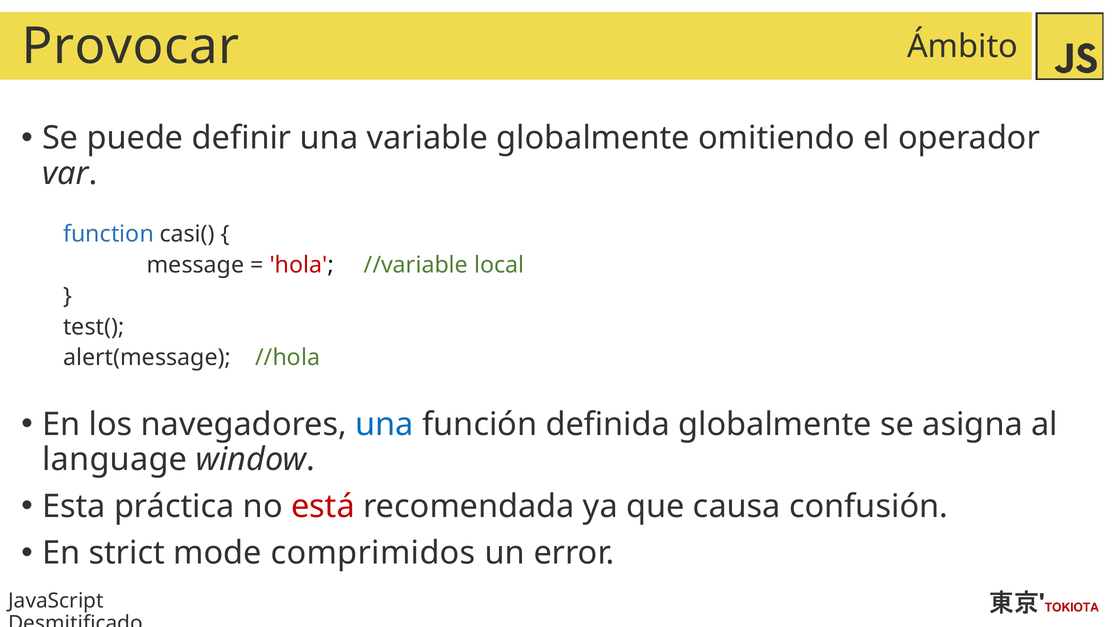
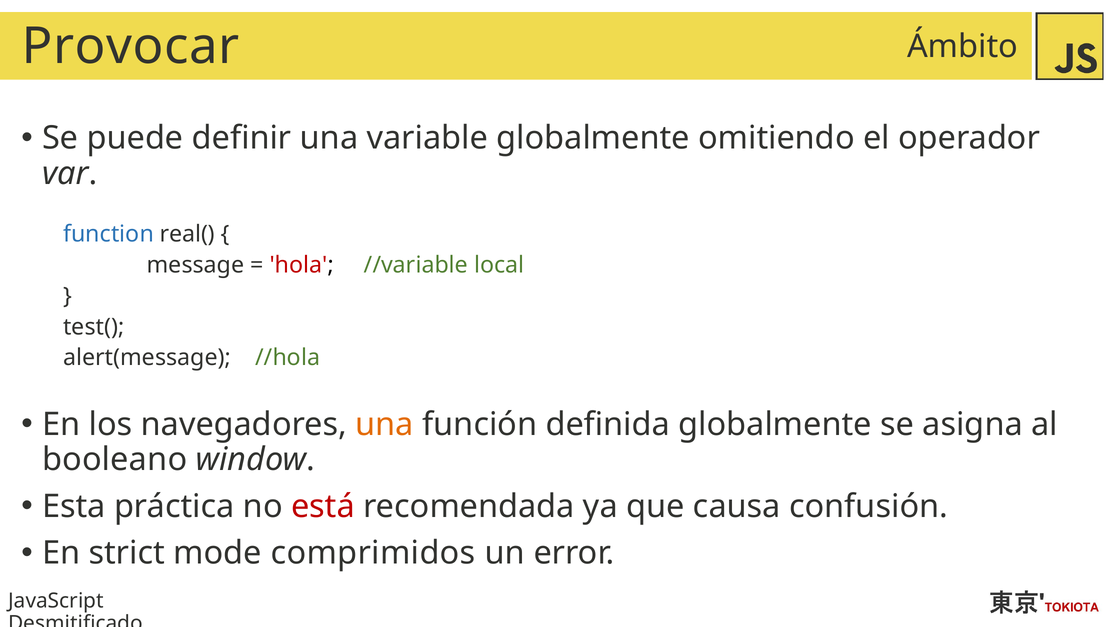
casi(: casi( -> real( (187, 234)
una colour: blue -> orange (385, 425)
language: language -> booleano (115, 460)
